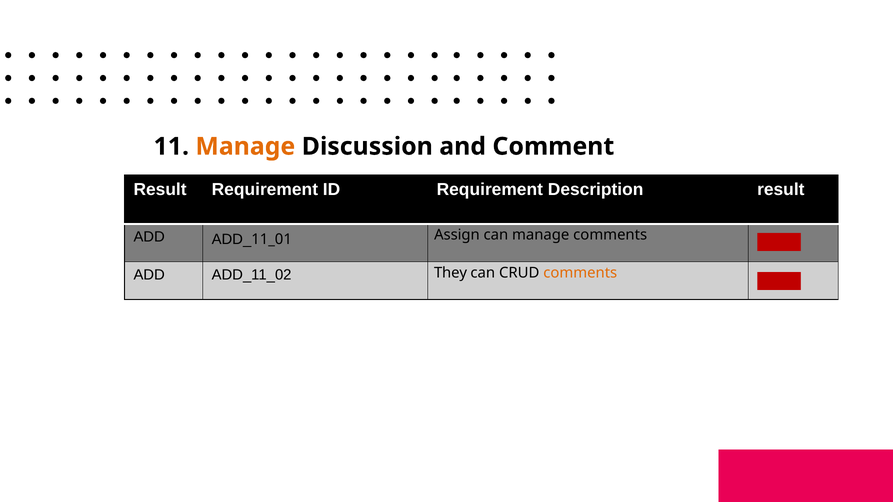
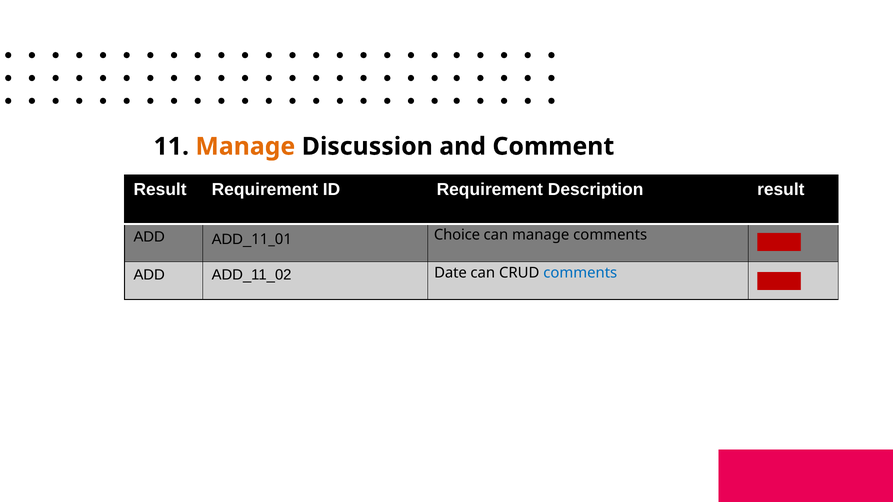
Assign: Assign -> Choice (457, 235)
They: They -> Date (450, 273)
comments colour: orange -> blue (580, 273)
